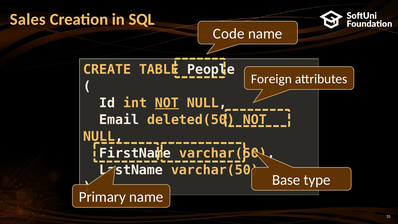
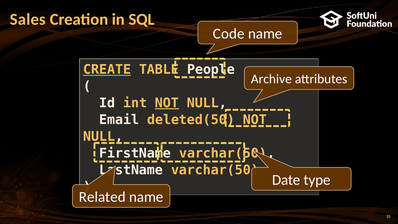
CREATE underline: none -> present (107, 70)
Foreign: Foreign -> Archive (271, 79)
Base: Base -> Date (286, 180)
Primary: Primary -> Related (102, 197)
